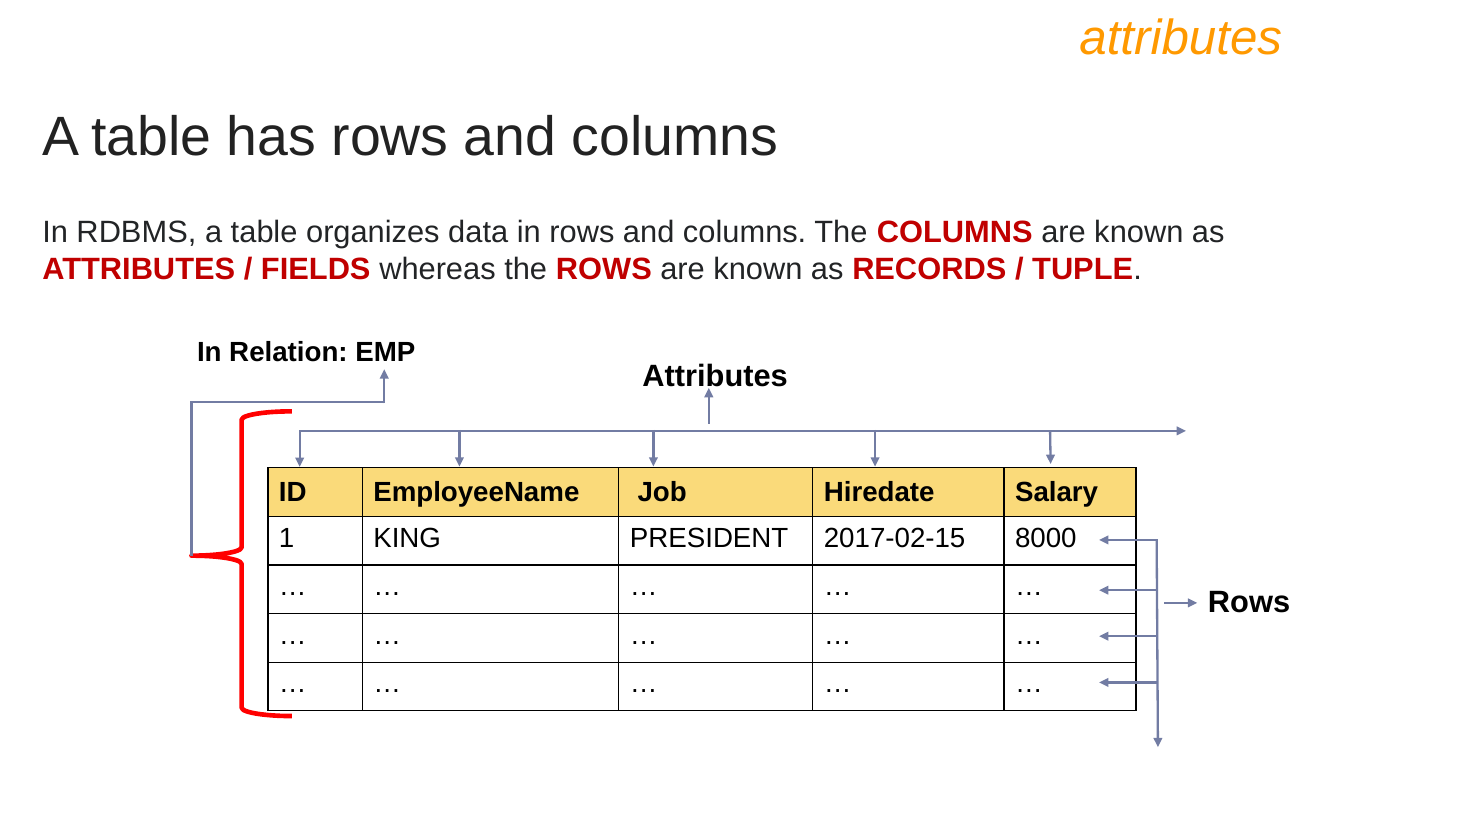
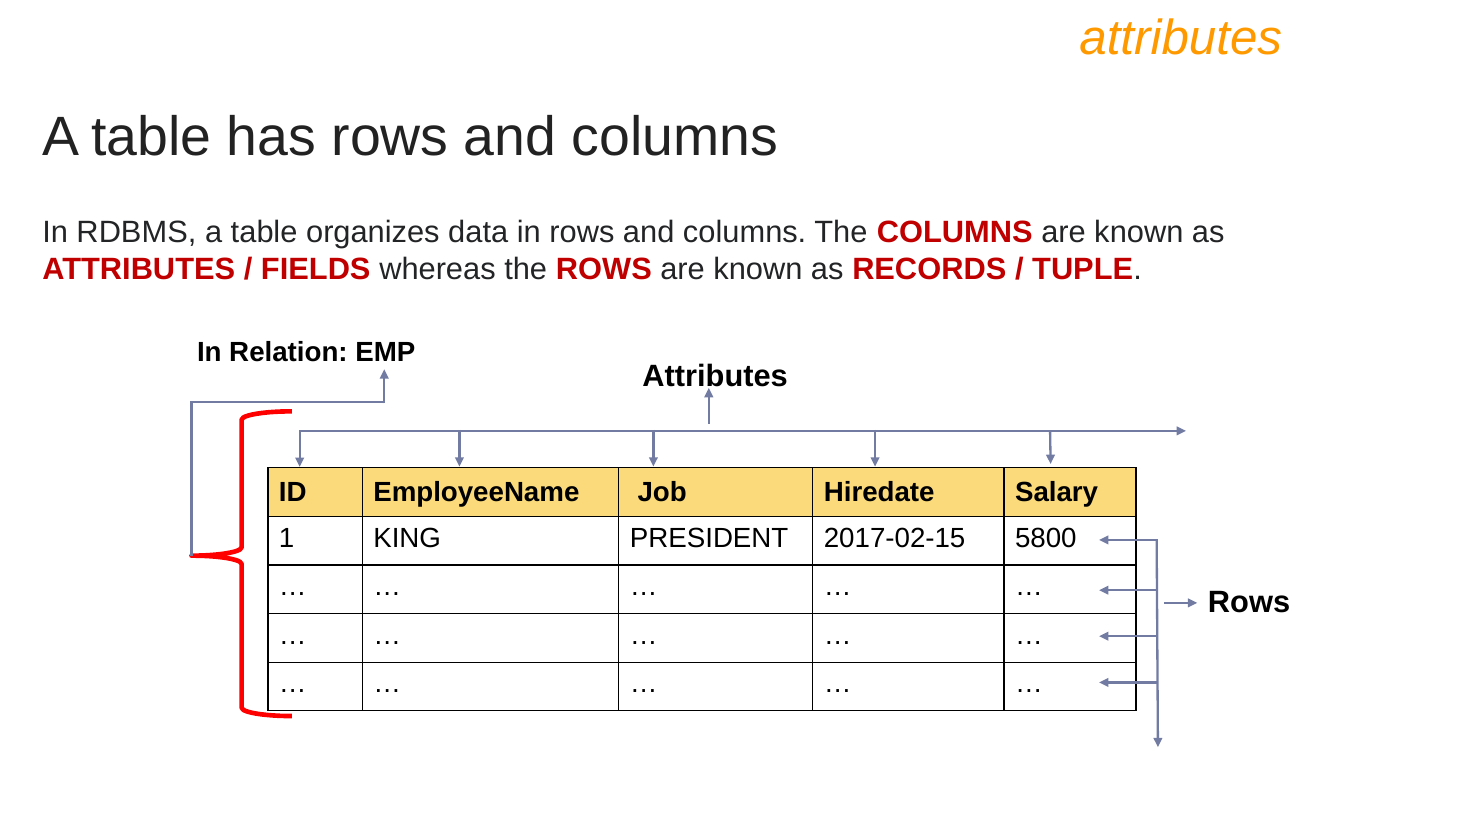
8000: 8000 -> 5800 (1046, 538)
